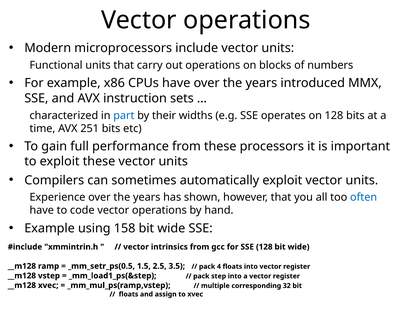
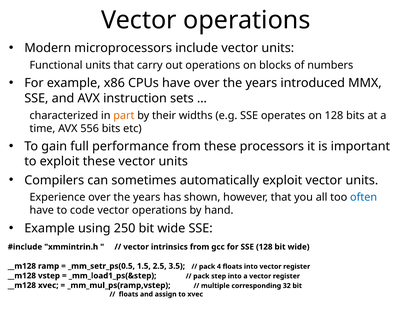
part colour: blue -> orange (124, 115)
251: 251 -> 556 (90, 128)
158: 158 -> 250 (125, 228)
